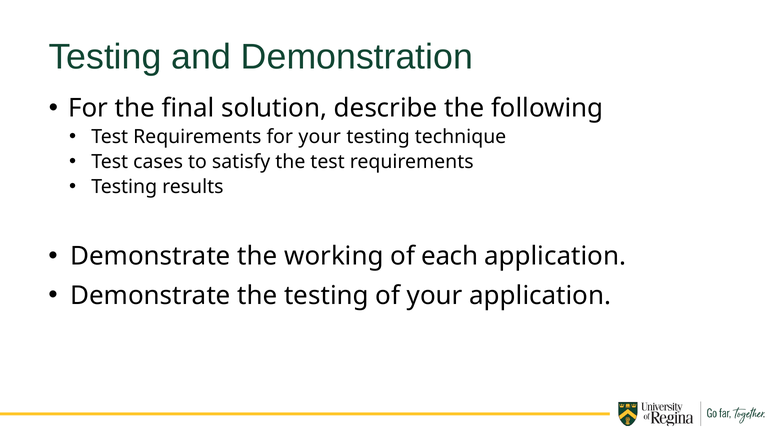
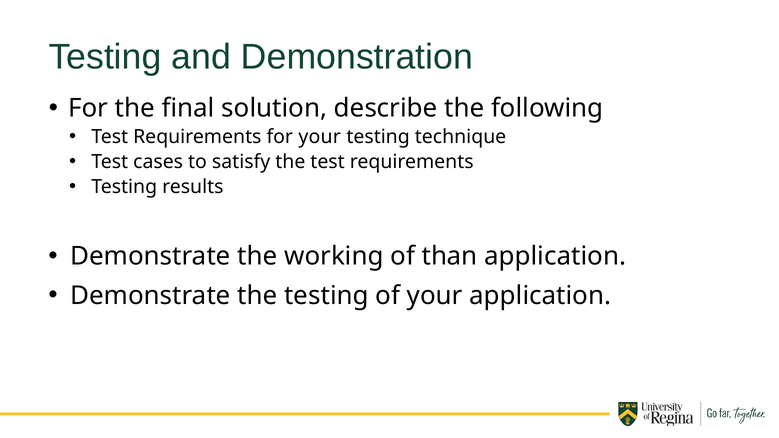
each: each -> than (450, 256)
